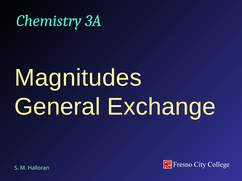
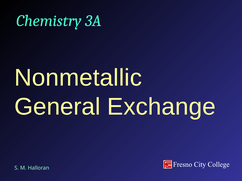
Magnitudes: Magnitudes -> Nonmetallic (78, 78)
